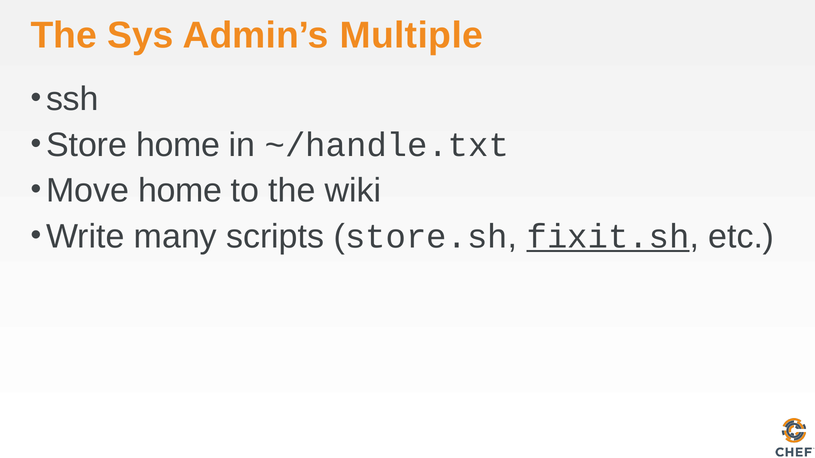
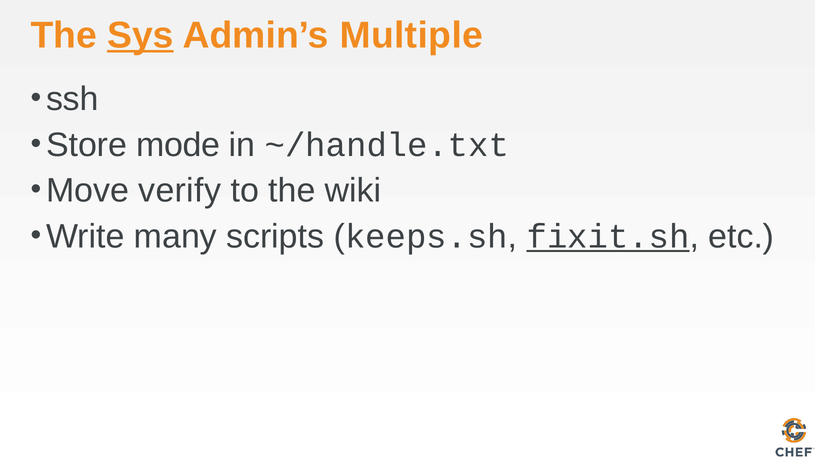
Sys underline: none -> present (140, 35)
Store home: home -> mode (178, 145)
Move home: home -> verify (180, 191)
store.sh: store.sh -> keeps.sh (426, 237)
